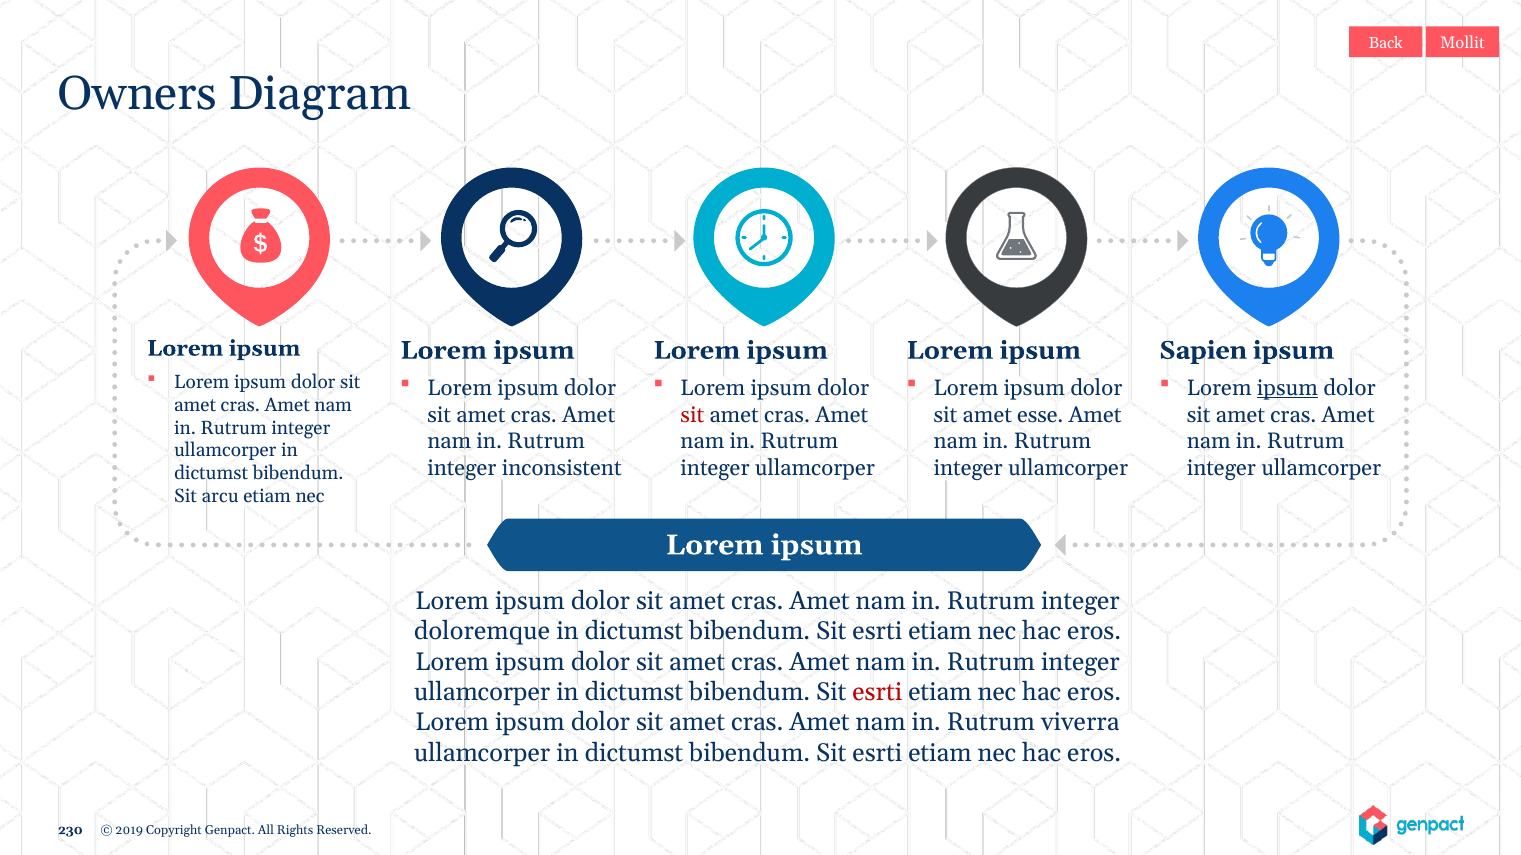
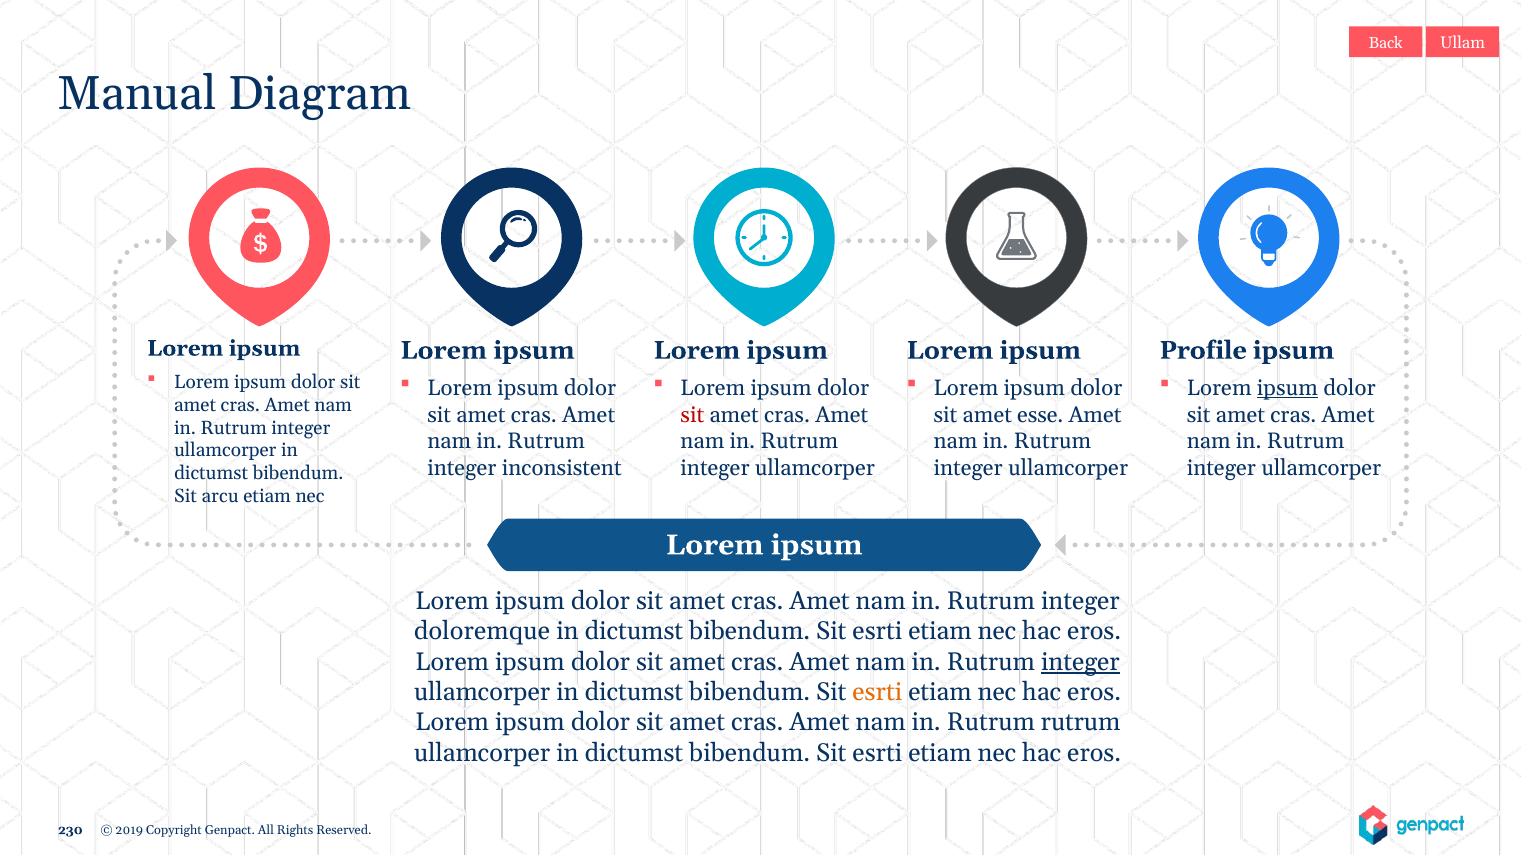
Mollit: Mollit -> Ullam (1462, 43)
Owners: Owners -> Manual (137, 94)
Sapien: Sapien -> Profile (1203, 351)
integer underline: none -> present (1080, 662)
esrti colour: red -> orange (877, 693)
Rutrum viverra: viverra -> rutrum (1080, 723)
